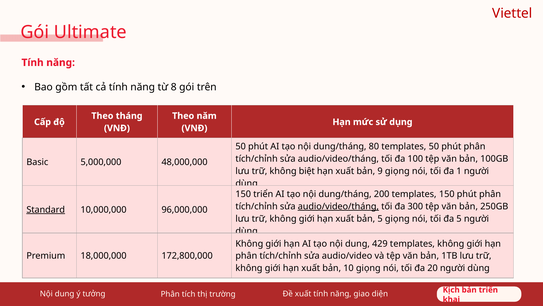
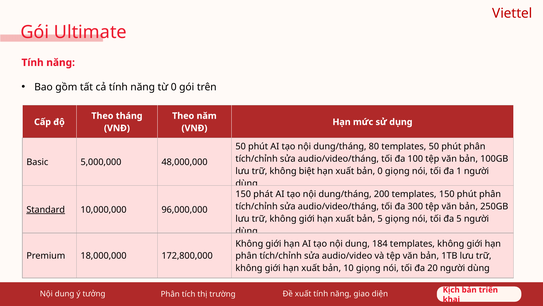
từ 8: 8 -> 0 (174, 87)
bản 9: 9 -> 0 (380, 171)
150 triển: triển -> phát (263, 194)
audio/video/tháng underline: present -> none (338, 206)
429: 429 -> 184 (380, 243)
